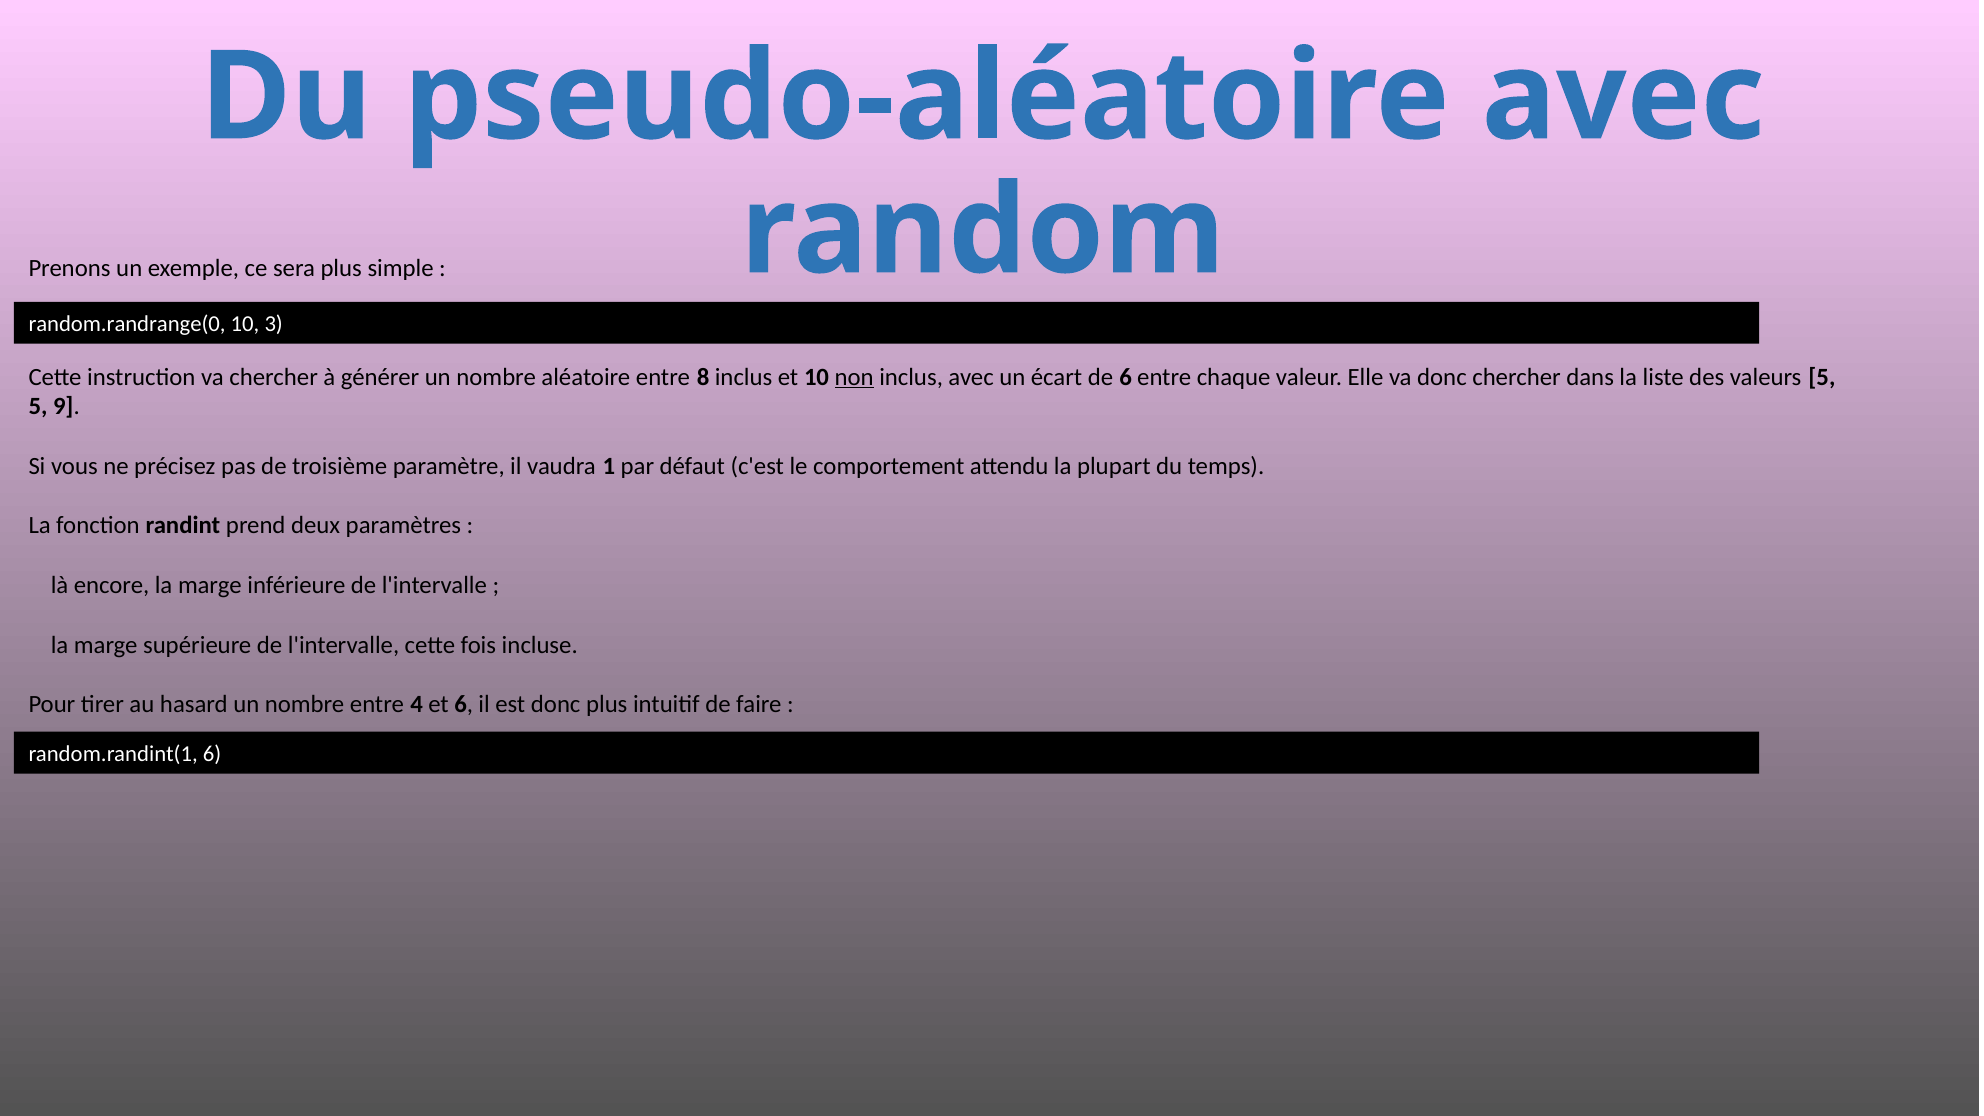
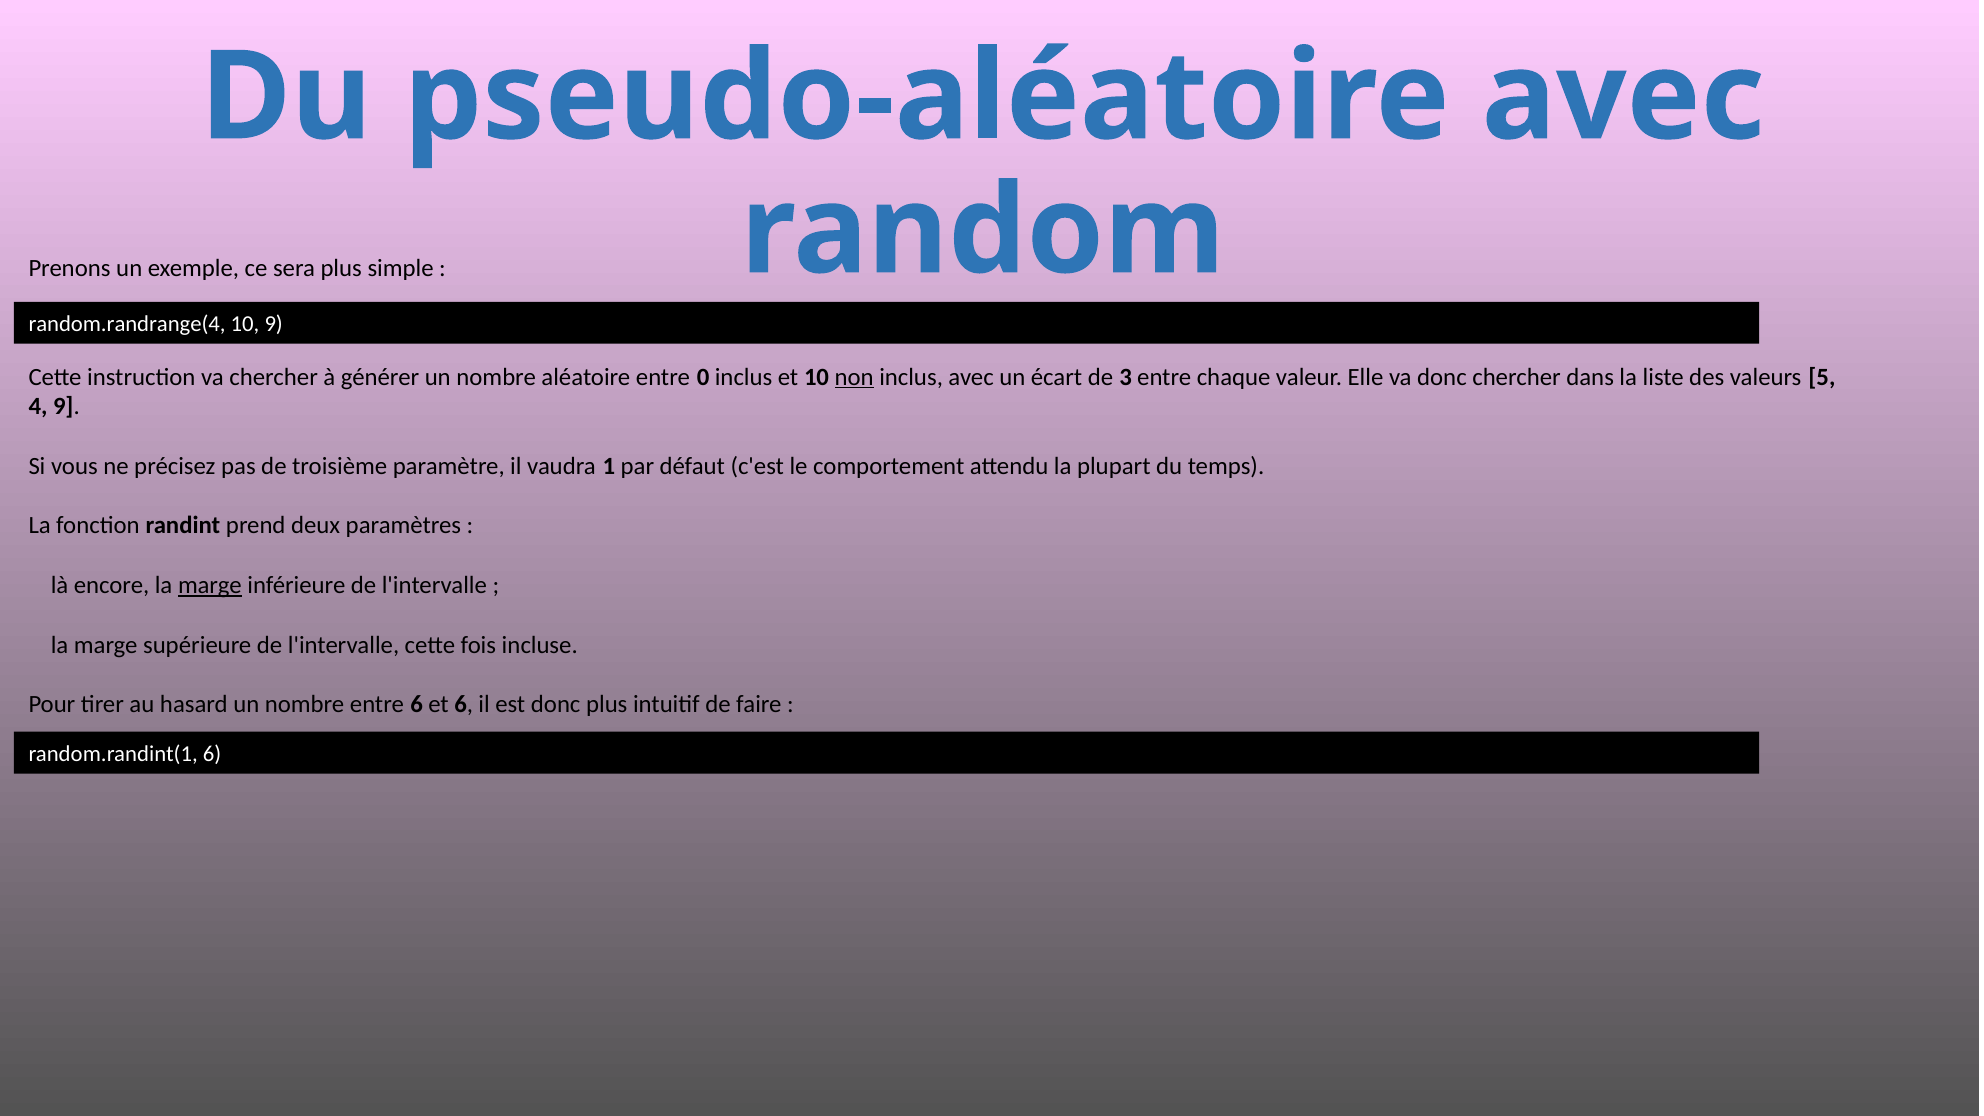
random.randrange(0: random.randrange(0 -> random.randrange(4 (127, 324)
10 3: 3 -> 9 (274, 324)
8: 8 -> 0 (703, 377)
de 6: 6 -> 3 (1126, 377)
5: 5 -> 4 (38, 407)
marge underline: none -> present (210, 585)
entre 4: 4 -> 6 (417, 704)
